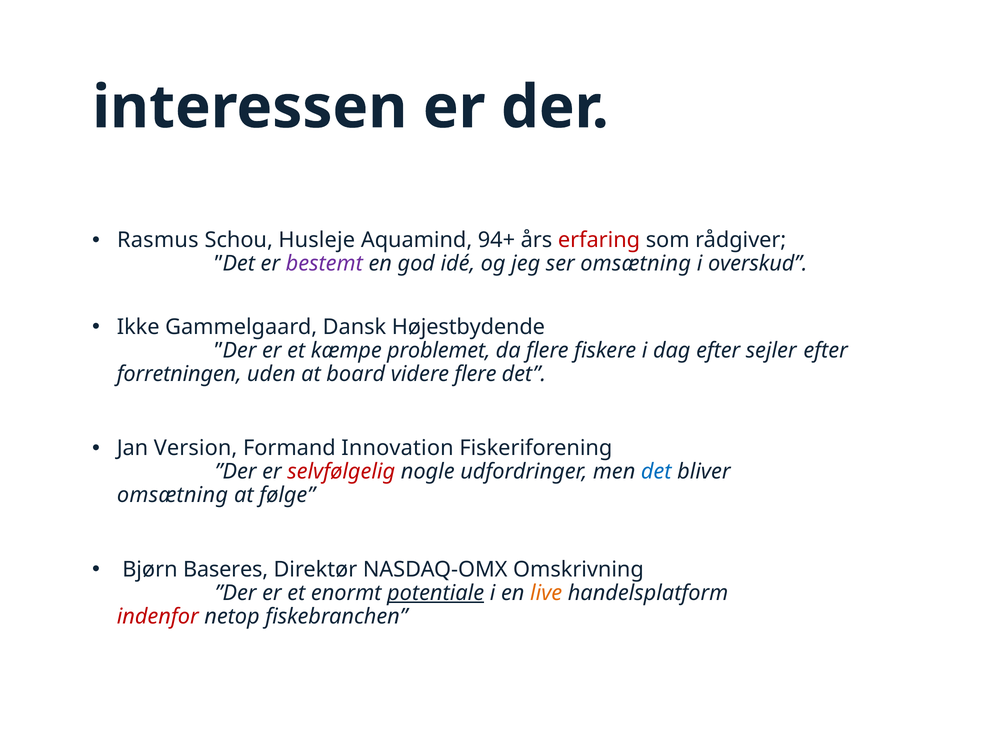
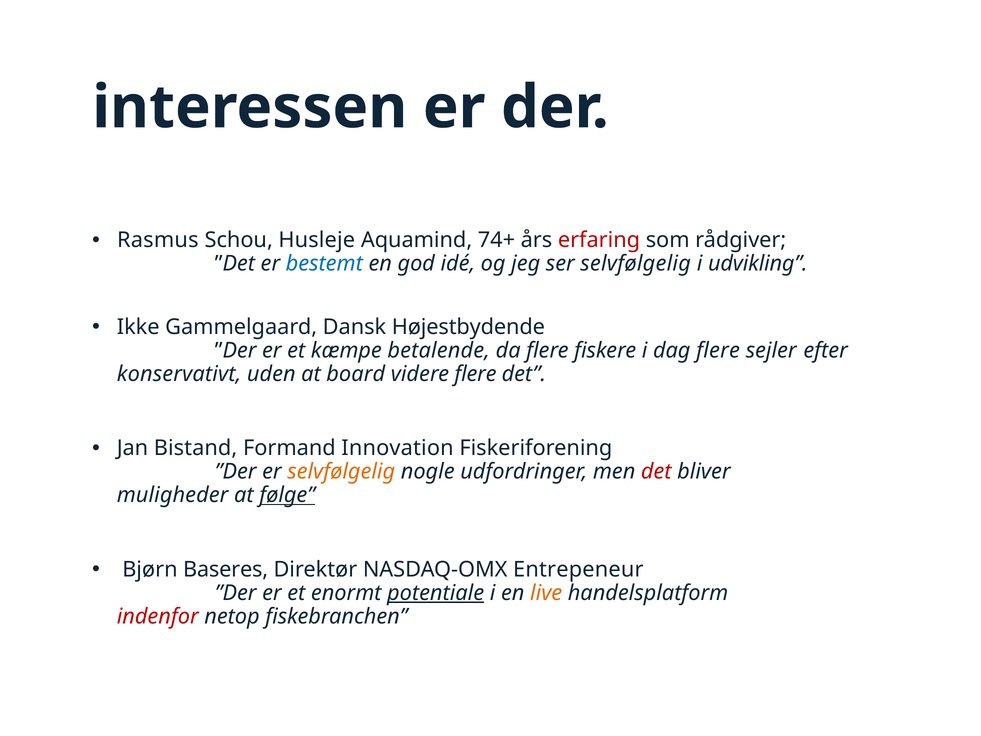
94+: 94+ -> 74+ (496, 240)
bestemt colour: purple -> blue (324, 264)
ser omsætning: omsætning -> selvfølgelig (636, 264)
overskud: overskud -> udvikling (758, 264)
problemet: problemet -> betalende (439, 350)
dag efter: efter -> flere (718, 350)
forretningen: forretningen -> konservativt (179, 374)
Version: Version -> Bistand (196, 448)
selvfølgelig colour: red -> orange (341, 472)
det colour: blue -> red (656, 472)
omsætning: omsætning -> muligheder (173, 495)
følge underline: none -> present (287, 495)
Omskrivning: Omskrivning -> Entrepeneur (578, 569)
